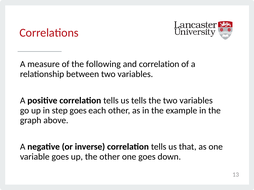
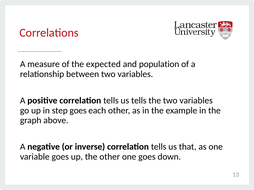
following: following -> expected (103, 64)
and correlation: correlation -> population (159, 64)
